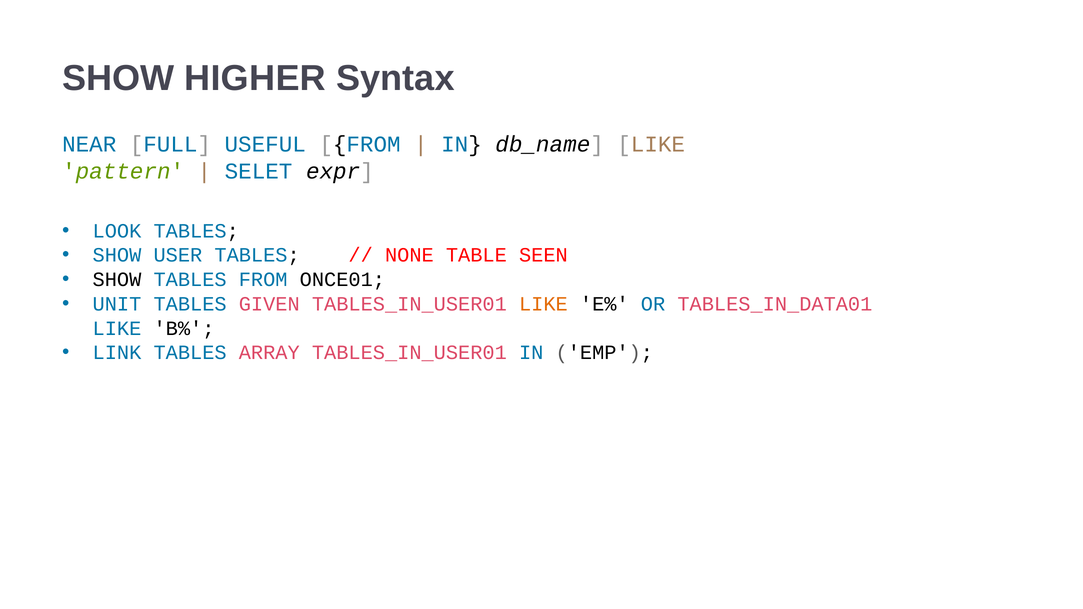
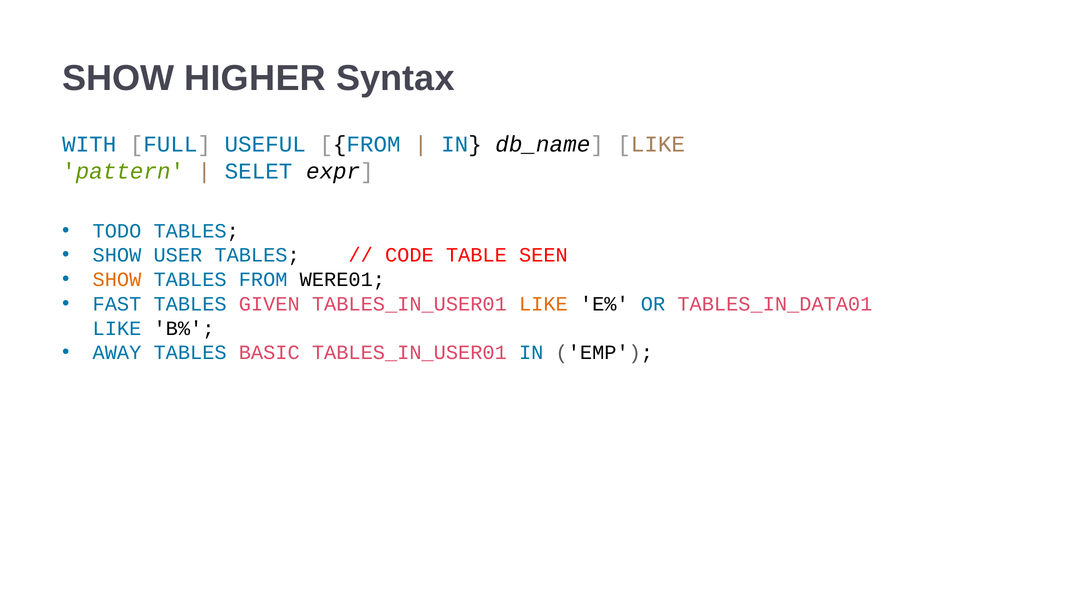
NEAR: NEAR -> WITH (89, 144)
LOOK: LOOK -> TODO (117, 231)
NONE: NONE -> CODE (409, 255)
SHOW colour: black -> orange (117, 280)
ONCE01: ONCE01 -> WERE01 (342, 280)
UNIT: UNIT -> FAST (117, 304)
LINK: LINK -> AWAY (117, 353)
ARRAY: ARRAY -> BASIC (269, 353)
